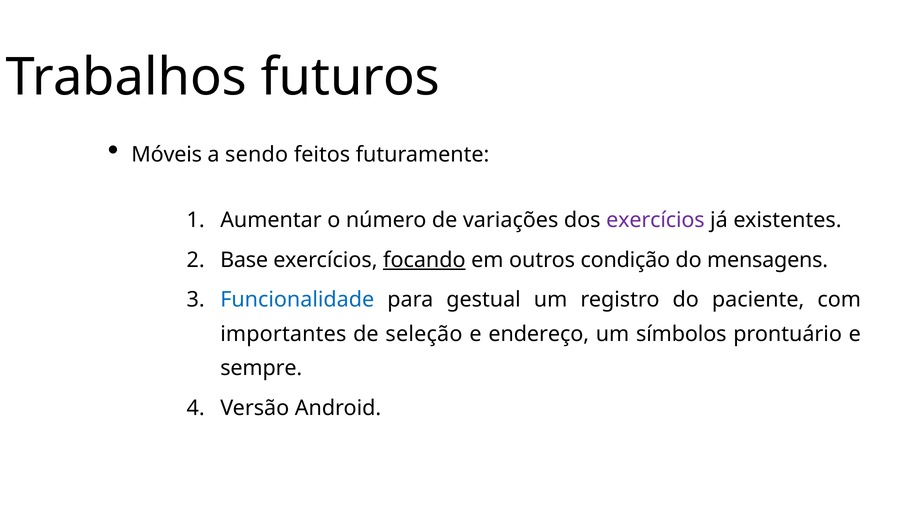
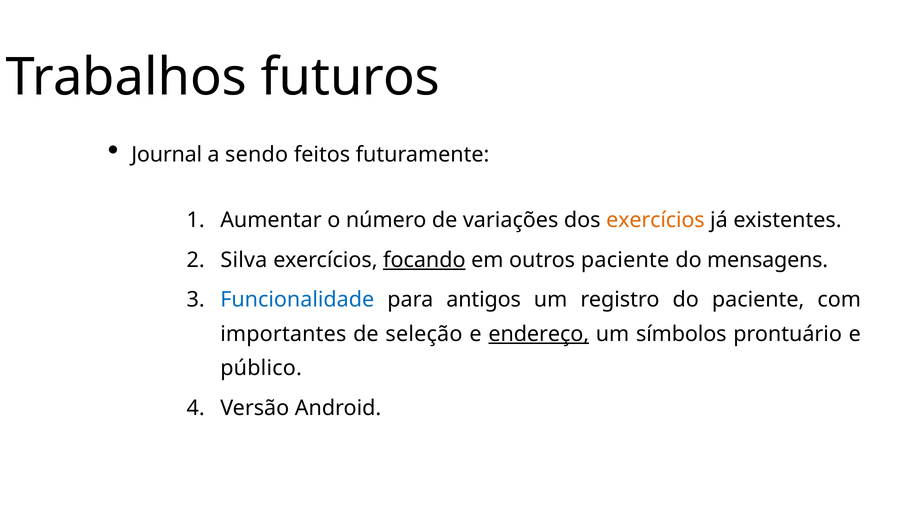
Móveis: Móveis -> Journal (167, 155)
exercícios colour: purple -> orange (655, 220)
Base: Base -> Silva (244, 260)
outros condição: condição -> paciente (625, 260)
gestual: gestual -> antigos (484, 300)
endereço underline: none -> present (539, 334)
sempre: sempre -> público (261, 368)
